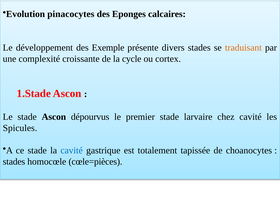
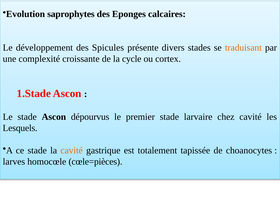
pinacocytes: pinacocytes -> saprophytes (71, 14)
Exemple: Exemple -> Spicules (108, 48)
Spicules: Spicules -> Lesquels (20, 128)
cavité colour: blue -> orange (72, 150)
stades: stades -> larves (14, 162)
